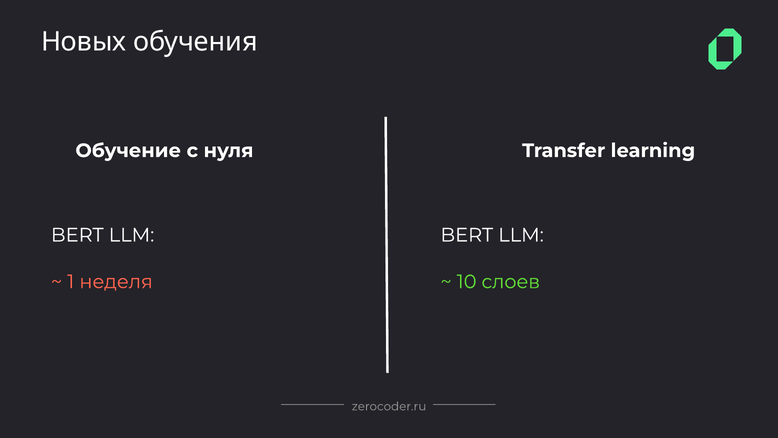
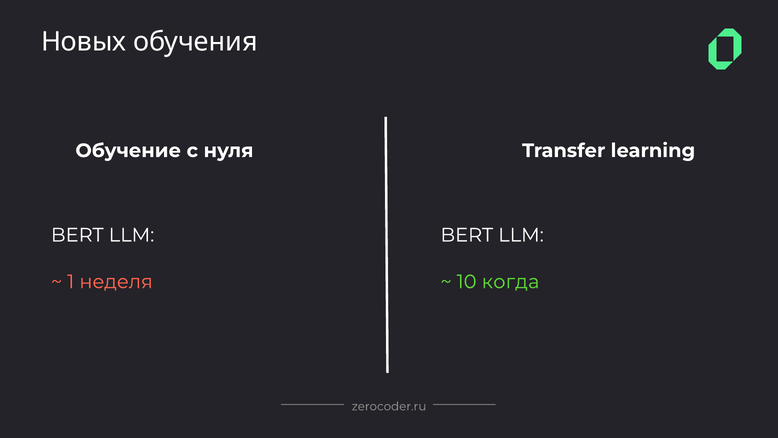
слоев: слоев -> когда (511, 282)
